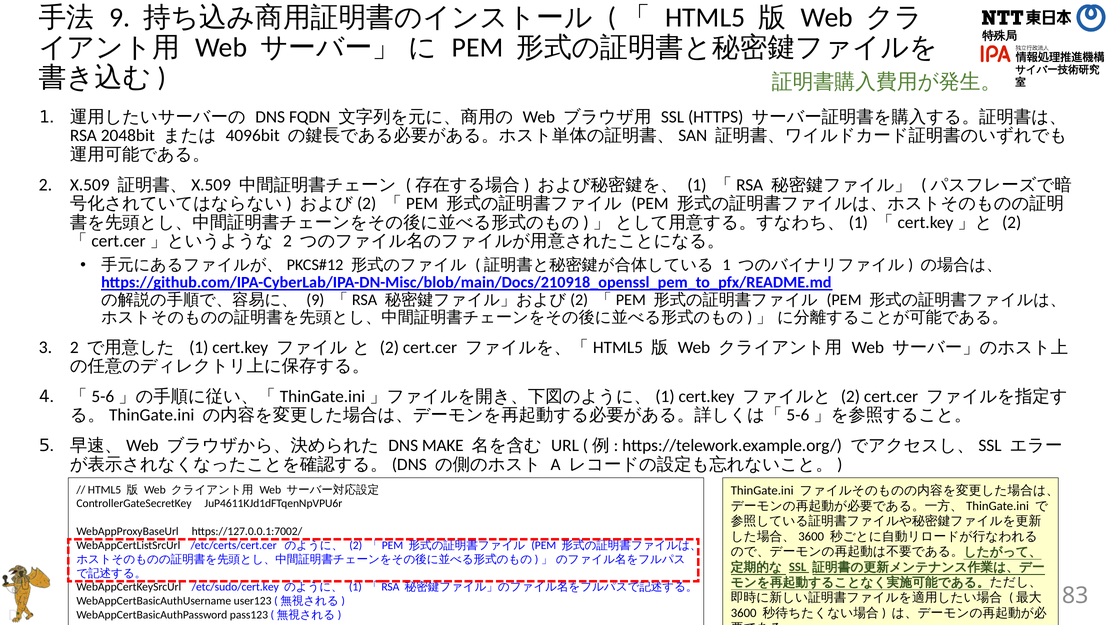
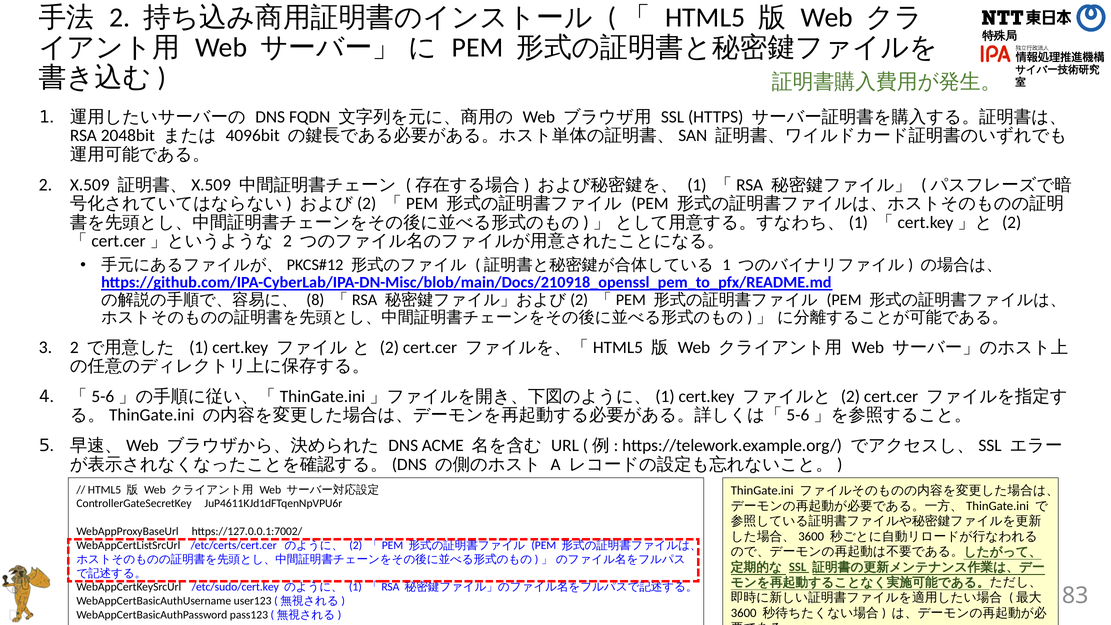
9: 9 -> 2 (120, 18)
9: 9 -> 8 (315, 300)
MAKE: MAKE -> ACME (443, 446)
